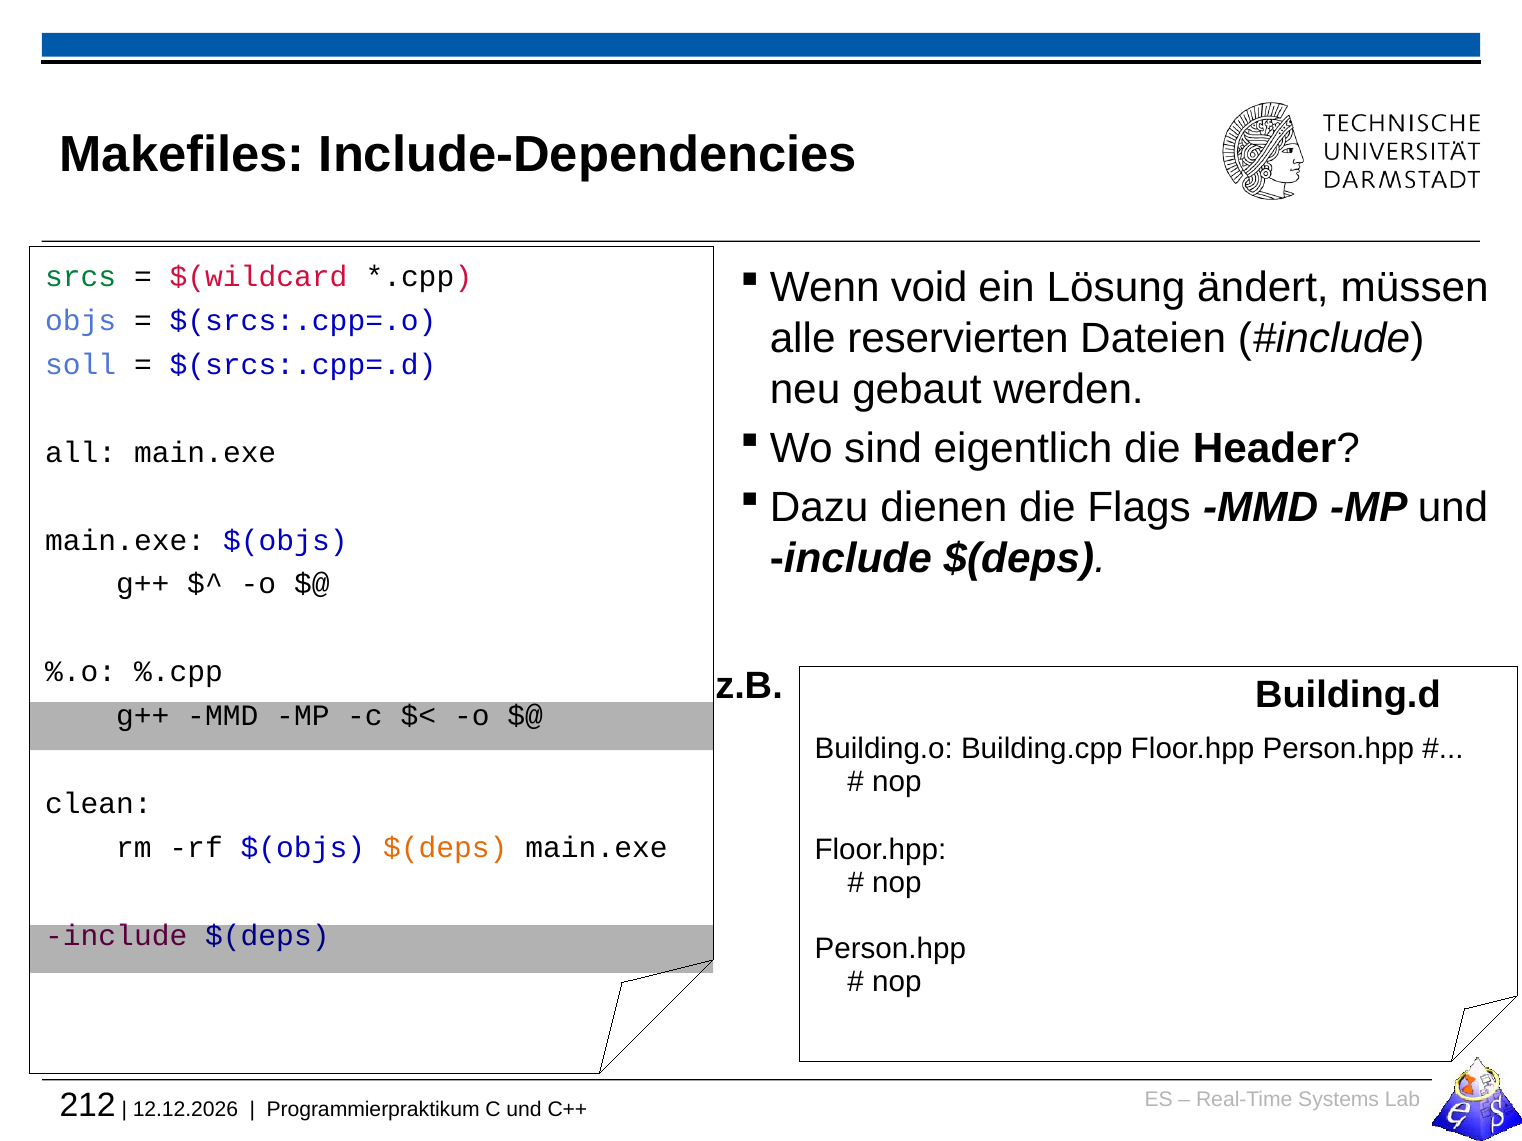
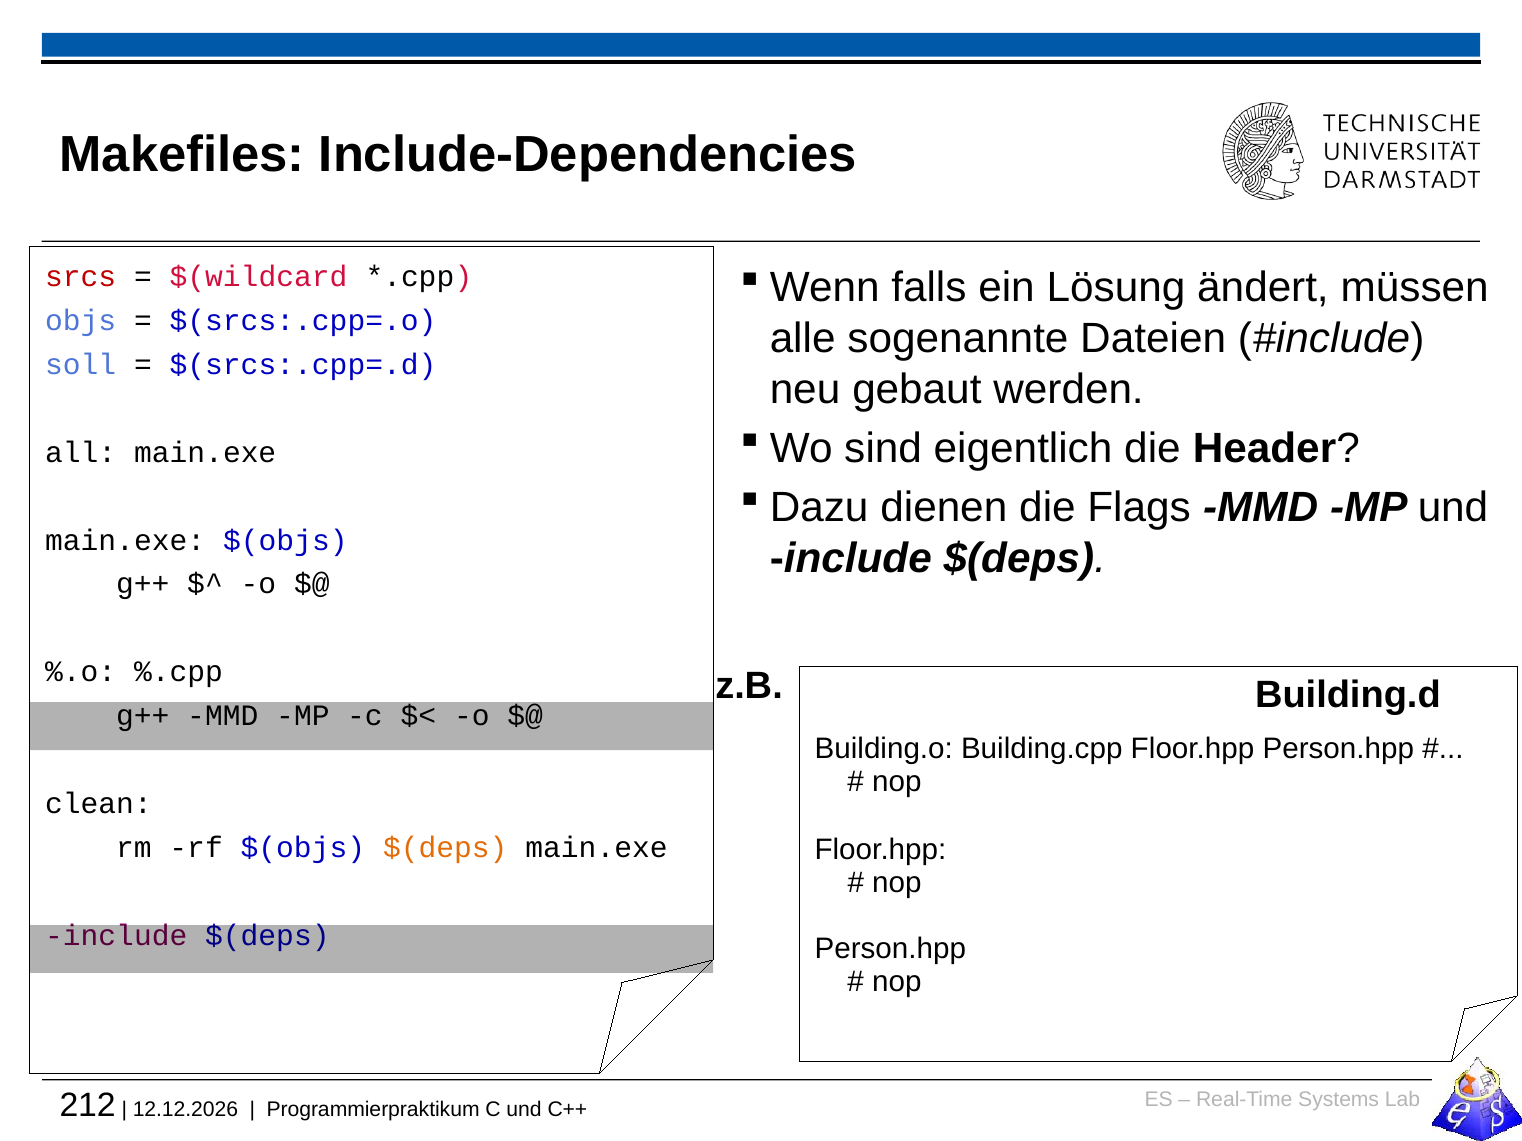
void: void -> falls (929, 288)
srcs colour: green -> red (81, 277)
reservierten: reservierten -> sogenannte (958, 339)
